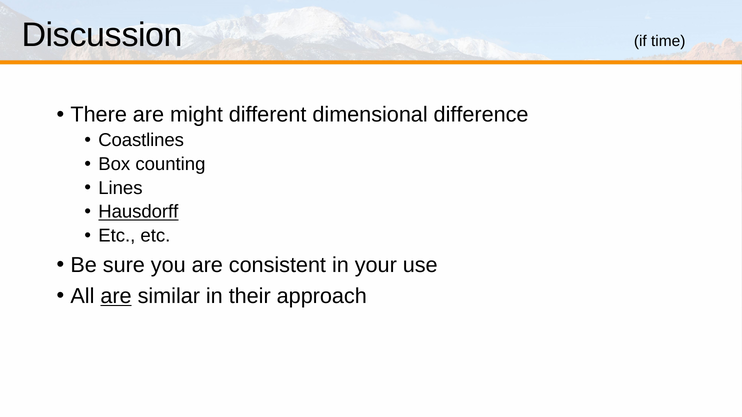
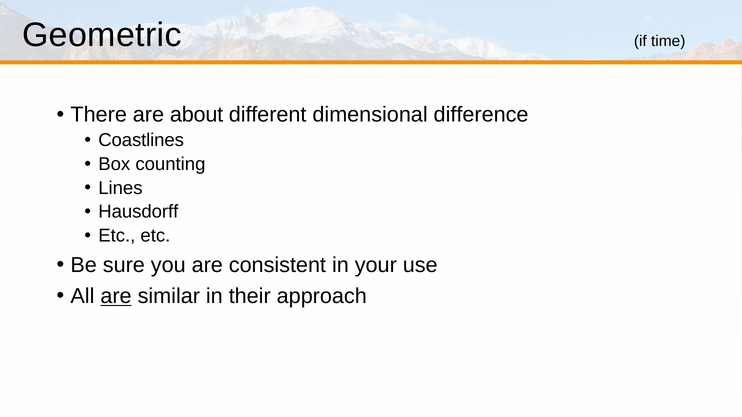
Discussion: Discussion -> Geometric (102, 35)
might: might -> about (197, 115)
Hausdorff underline: present -> none (138, 212)
